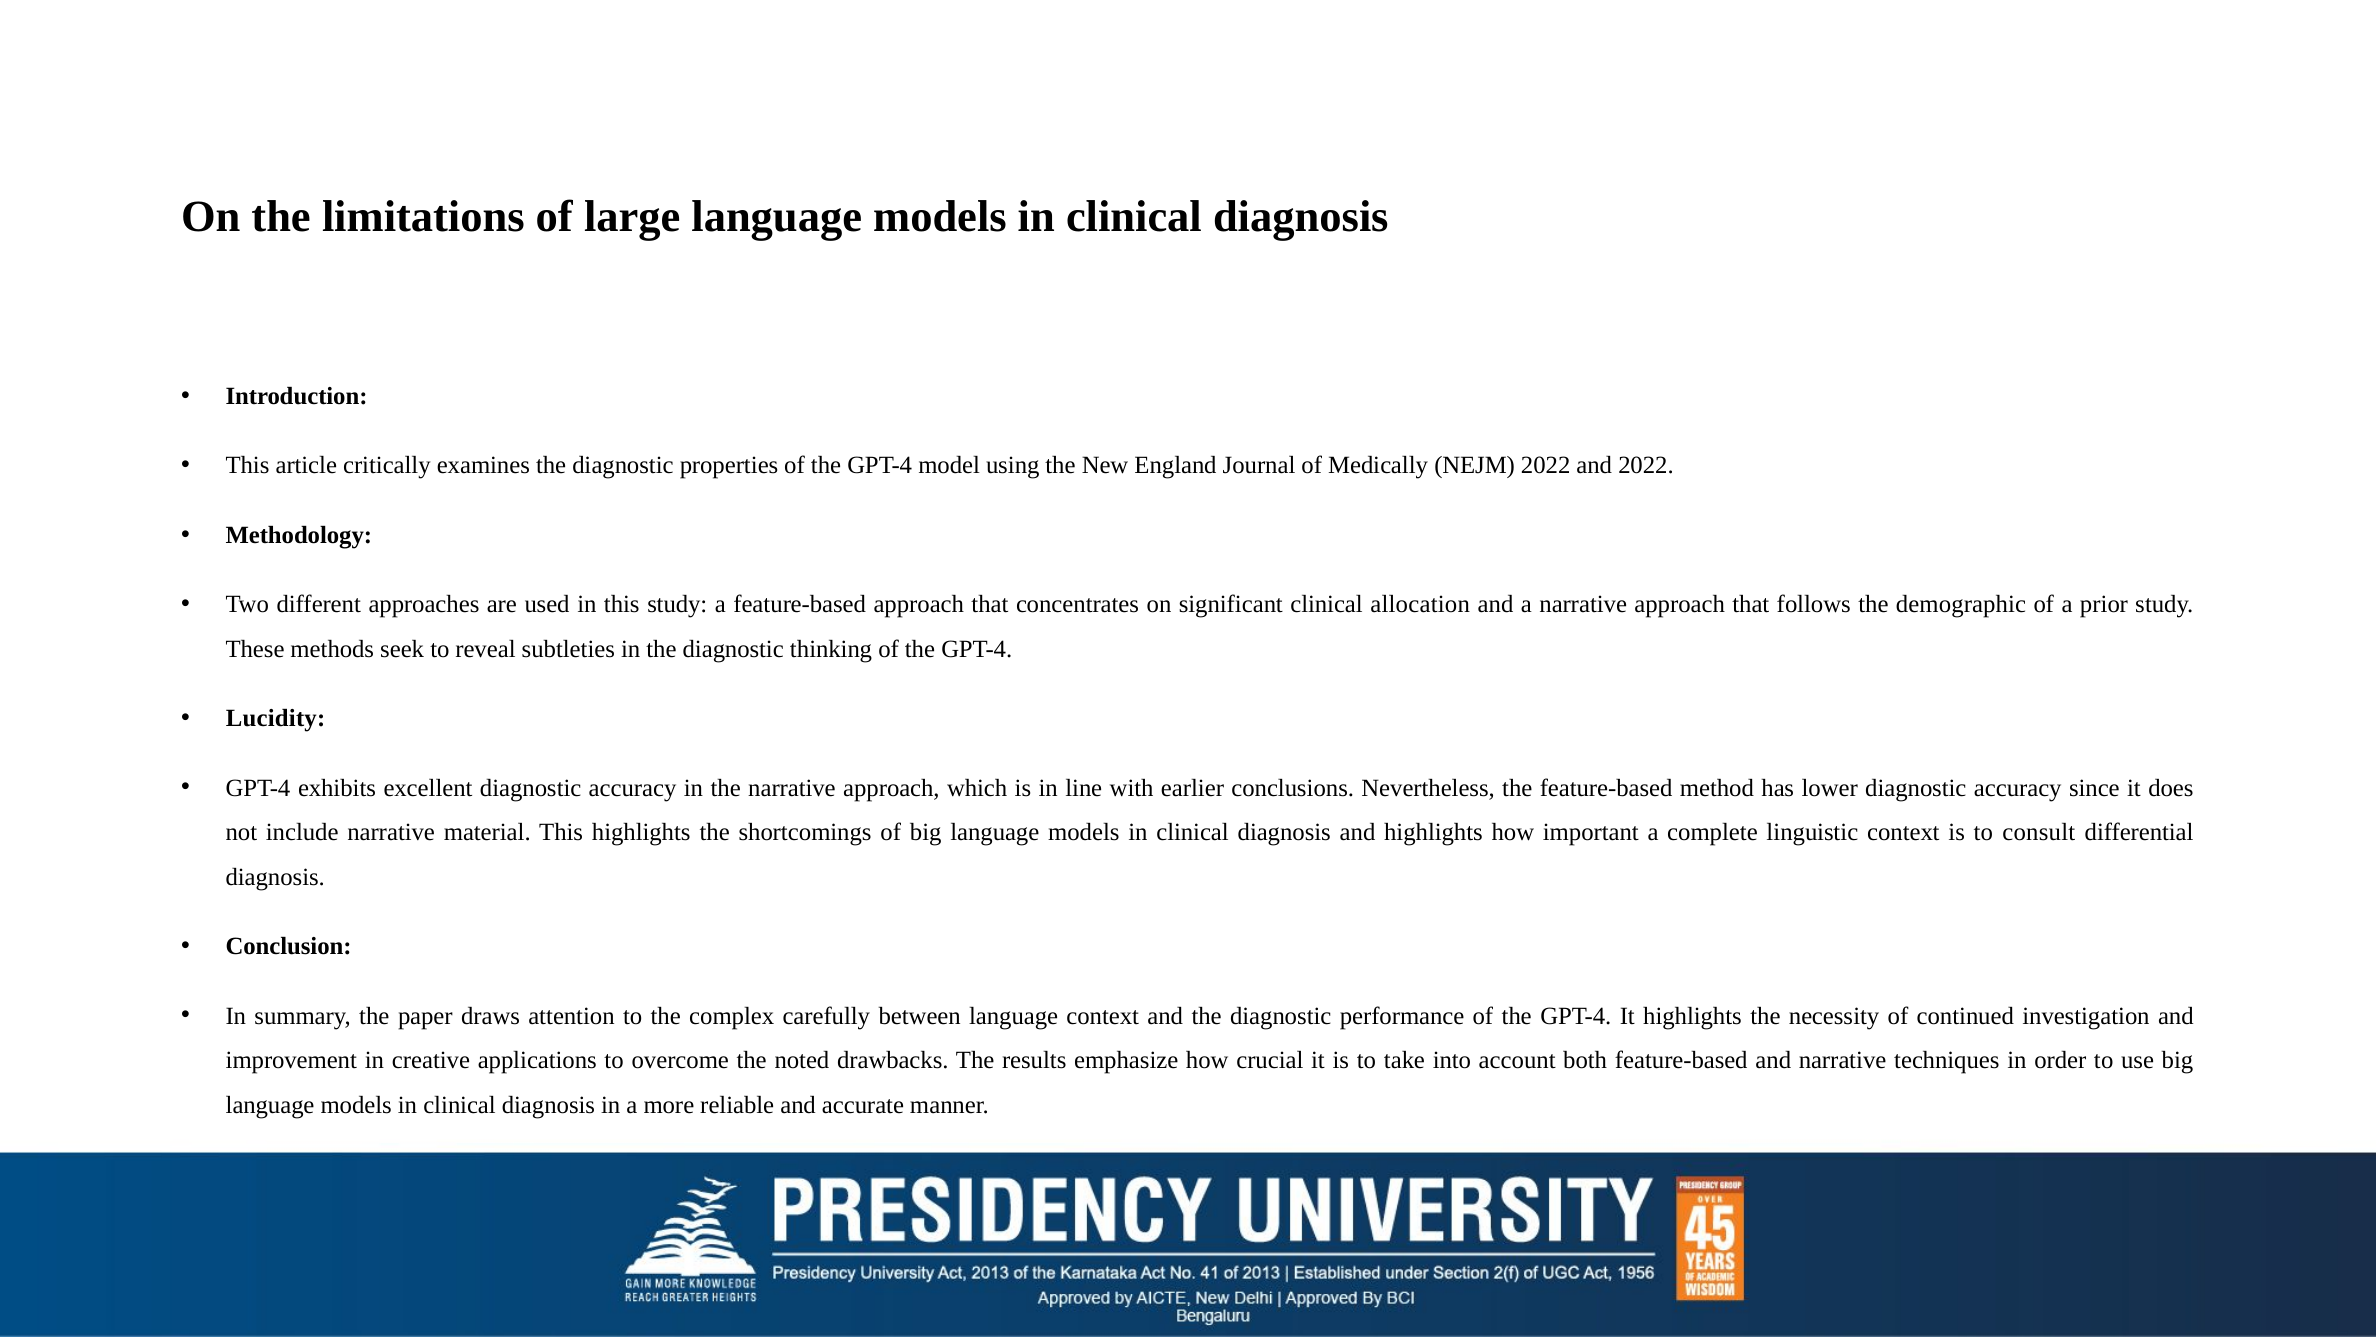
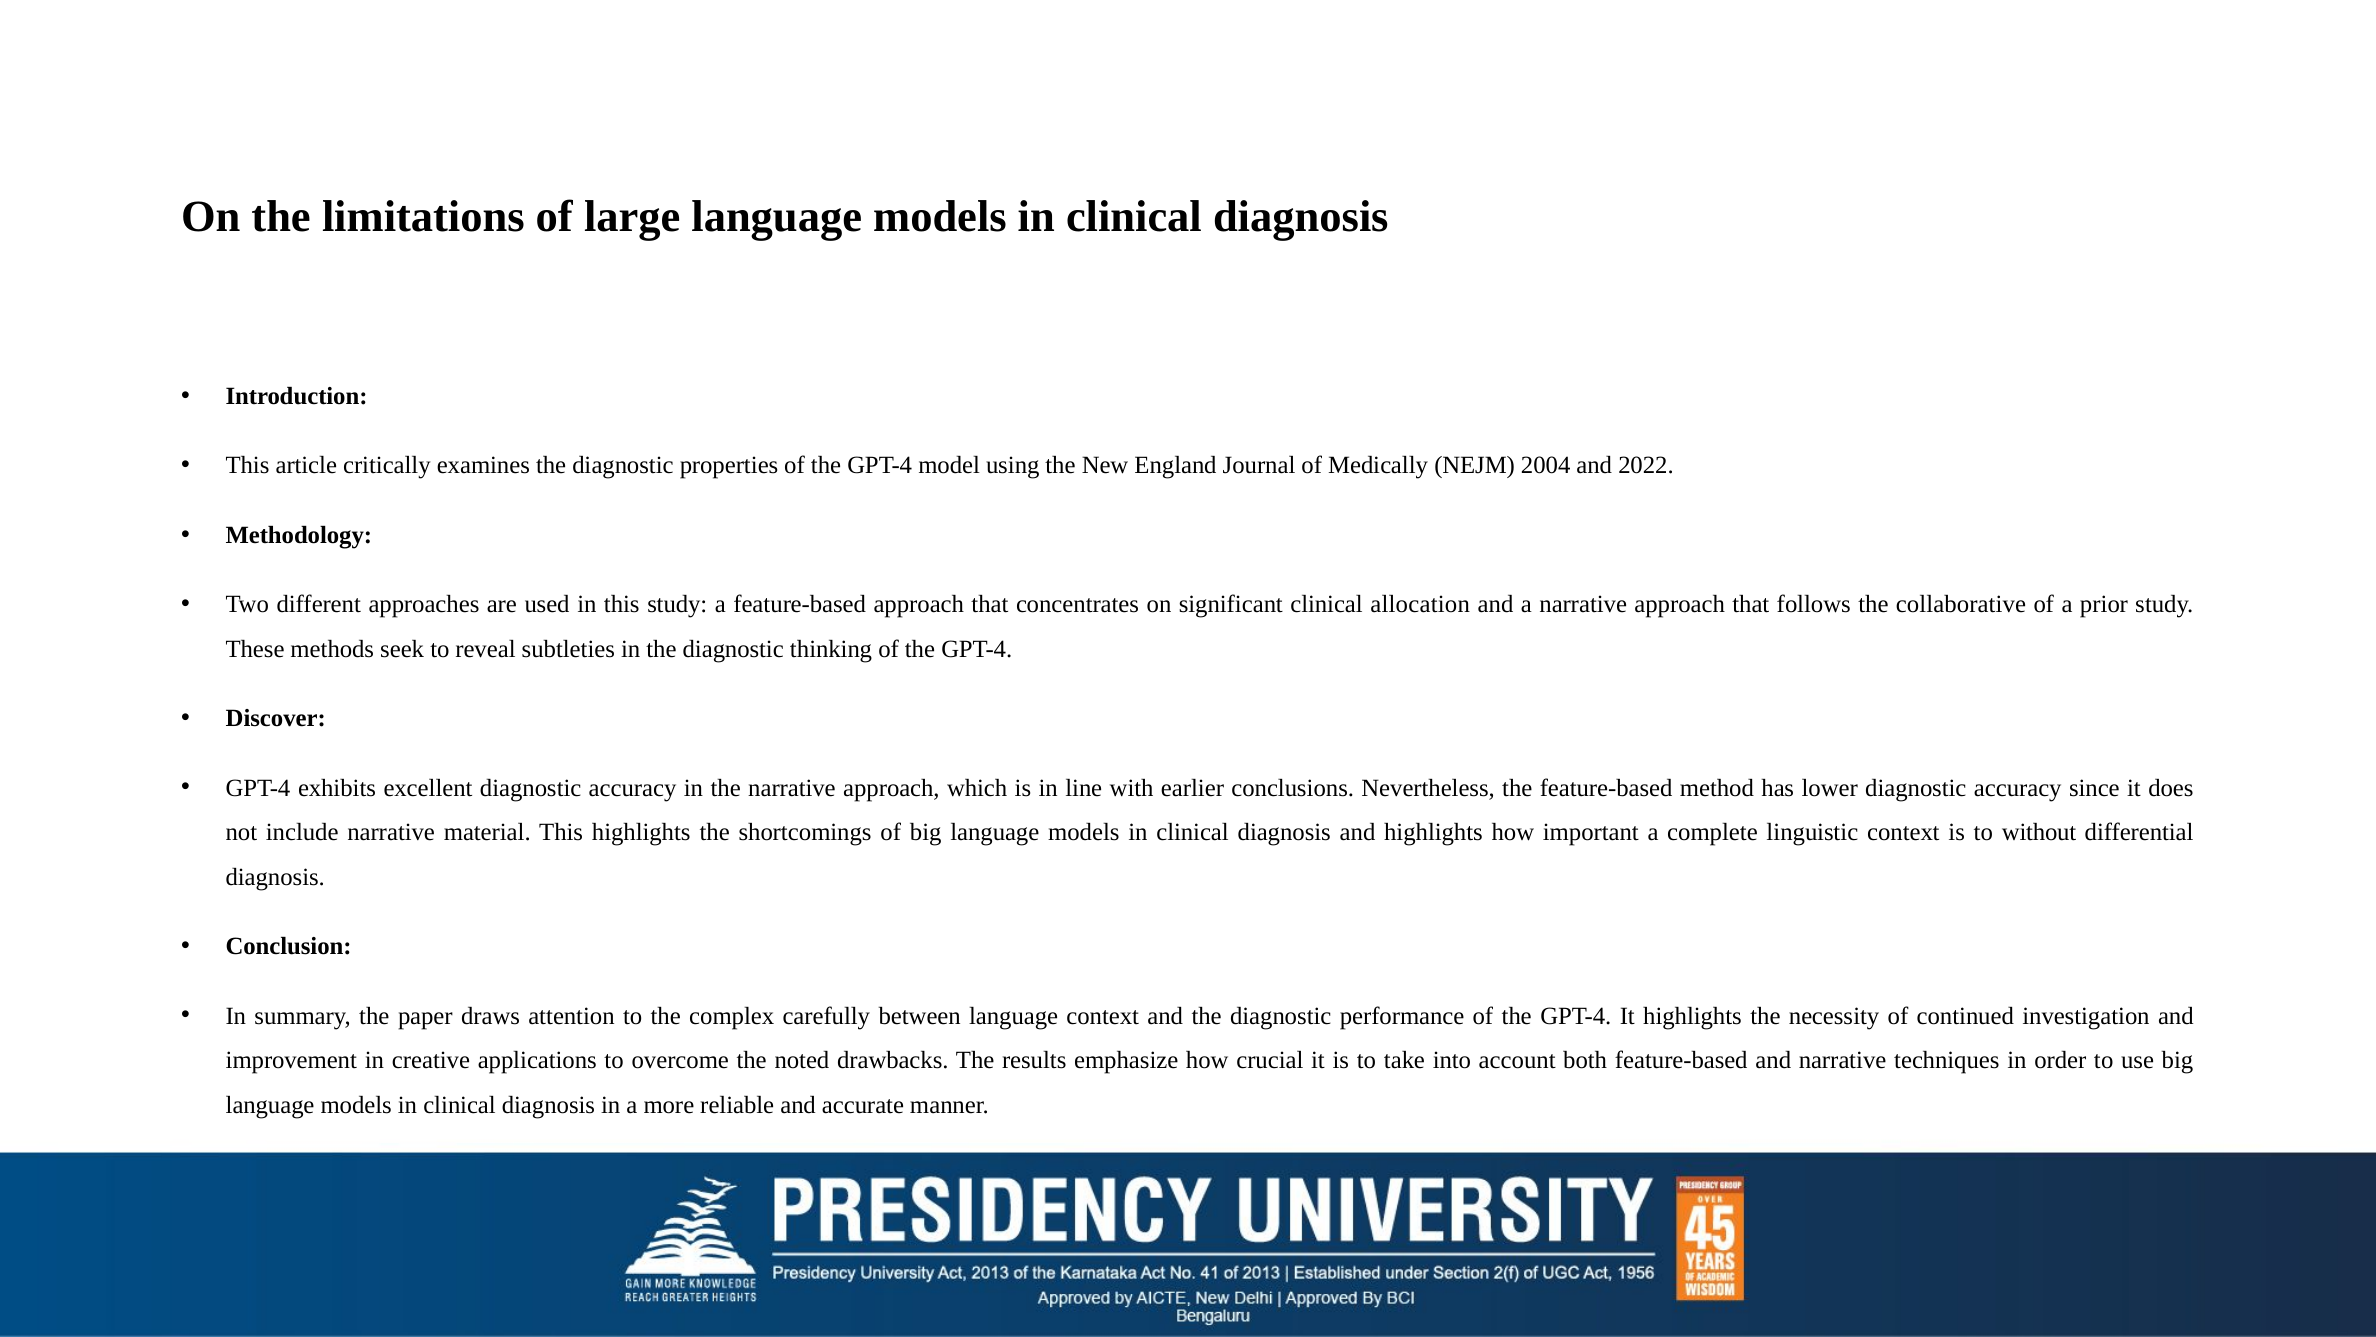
NEJM 2022: 2022 -> 2004 (1546, 466)
demographic: demographic -> collaborative (1961, 604)
Lucidity: Lucidity -> Discover (276, 718)
consult: consult -> without (2039, 832)
